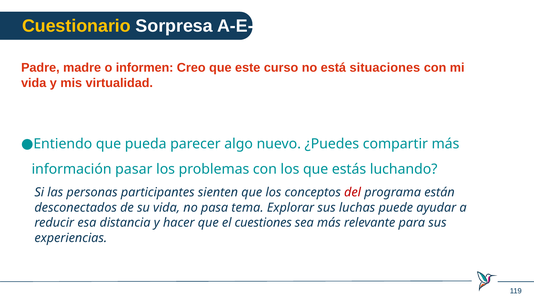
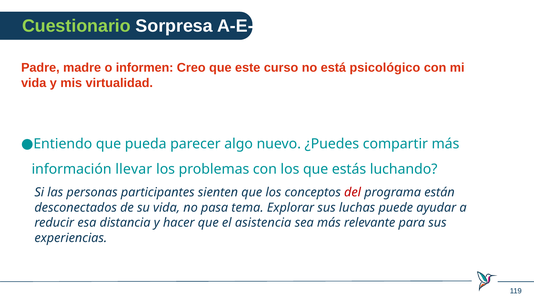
Cuestionario colour: yellow -> light green (76, 26)
situaciones: situaciones -> psicológico (385, 68)
pasar: pasar -> llevar (134, 169)
cuestiones: cuestiones -> asistencia (263, 223)
